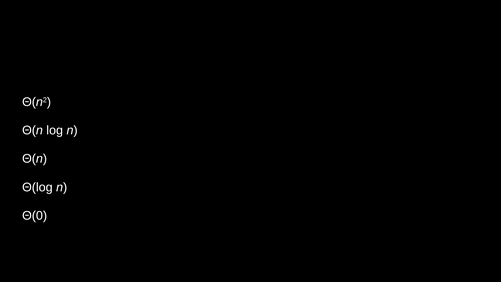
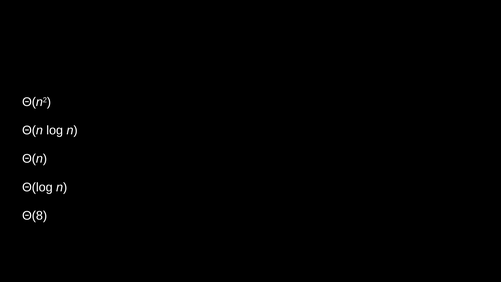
Θ(0: Θ(0 -> Θ(8 (35, 216)
